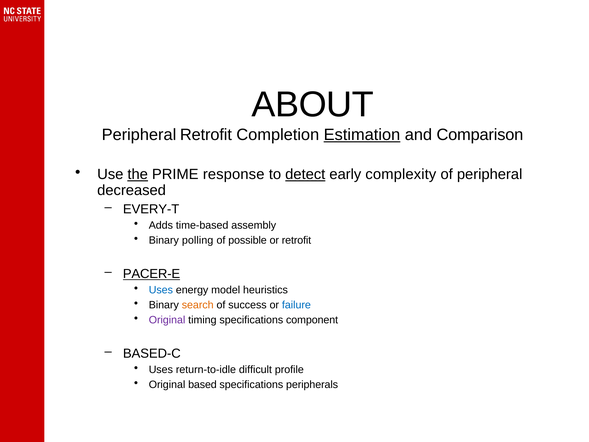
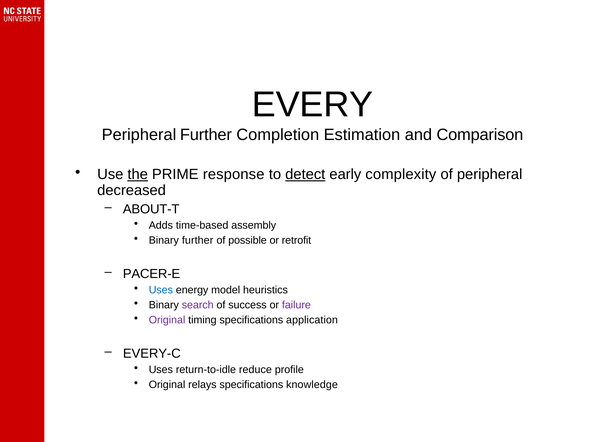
ABOUT: ABOUT -> EVERY (313, 105)
Peripheral Retrofit: Retrofit -> Further (206, 135)
Estimation underline: present -> none (362, 135)
EVERY-T: EVERY-T -> ABOUT-T (151, 209)
Binary polling: polling -> further (198, 240)
PACER-E underline: present -> none (152, 274)
search colour: orange -> purple (198, 305)
failure colour: blue -> purple (296, 305)
component: component -> application (312, 320)
BASED-C: BASED-C -> EVERY-C (152, 353)
difficult: difficult -> reduce (255, 369)
based: based -> relays (202, 384)
peripherals: peripherals -> knowledge (312, 384)
